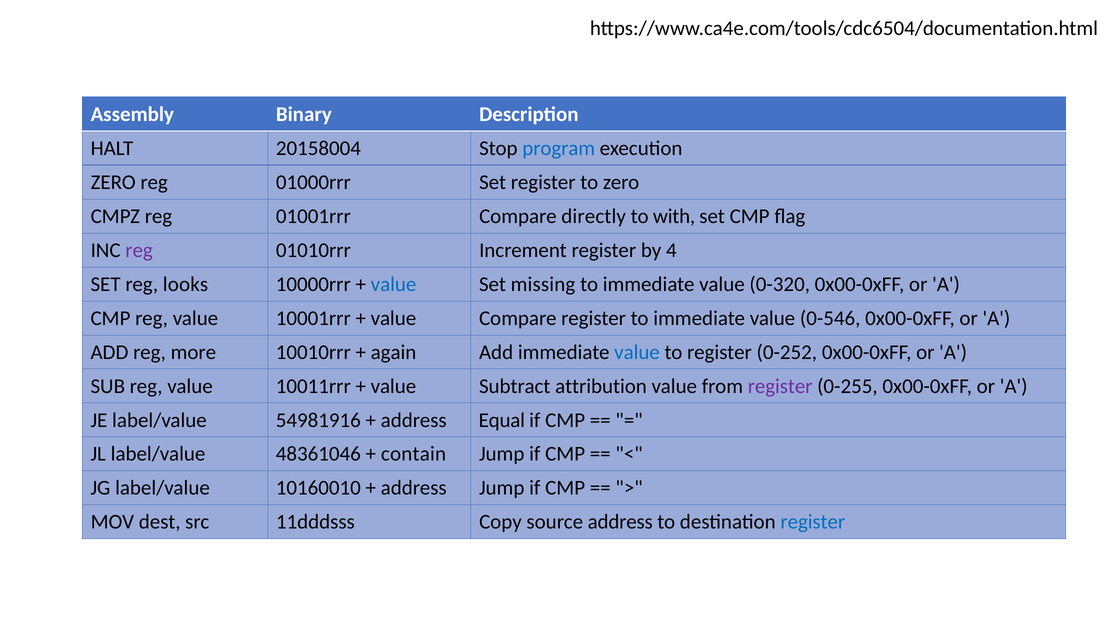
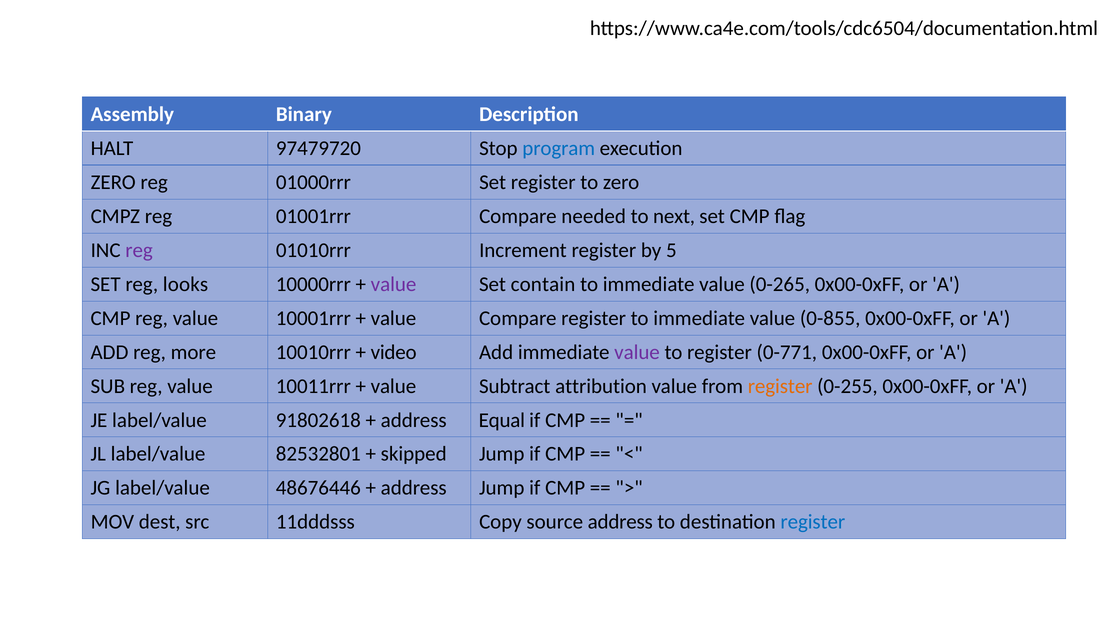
20158004: 20158004 -> 97479720 (318, 148)
directly: directly -> needed (594, 216)
with: with -> next (674, 216)
4: 4 -> 5 (671, 250)
value colour: blue -> purple (394, 284)
missing: missing -> contain (543, 284)
0-320: 0-320 -> 0-265 (780, 284)
0-546: 0-546 -> 0-855 (830, 318)
again: again -> video (394, 352)
value colour: blue -> purple (637, 352)
0-252: 0-252 -> 0-771 (787, 352)
register colour: purple -> orange (780, 386)
54981916: 54981916 -> 91802618 (318, 420)
48361046: 48361046 -> 82532801 (318, 454)
contain: contain -> skipped (414, 454)
10160010: 10160010 -> 48676446 (318, 488)
